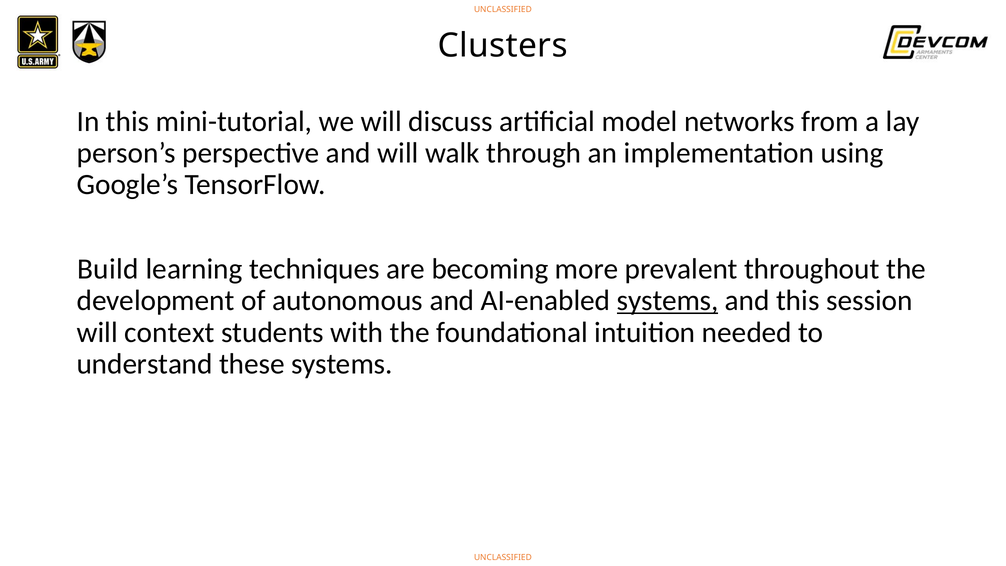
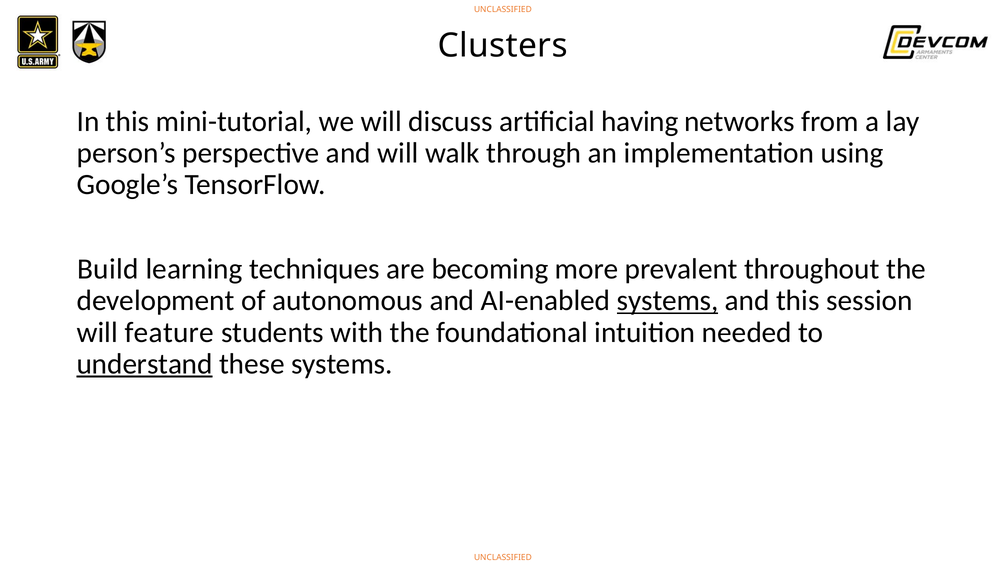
model: model -> having (640, 121)
context: context -> feature (169, 332)
understand underline: none -> present (145, 364)
